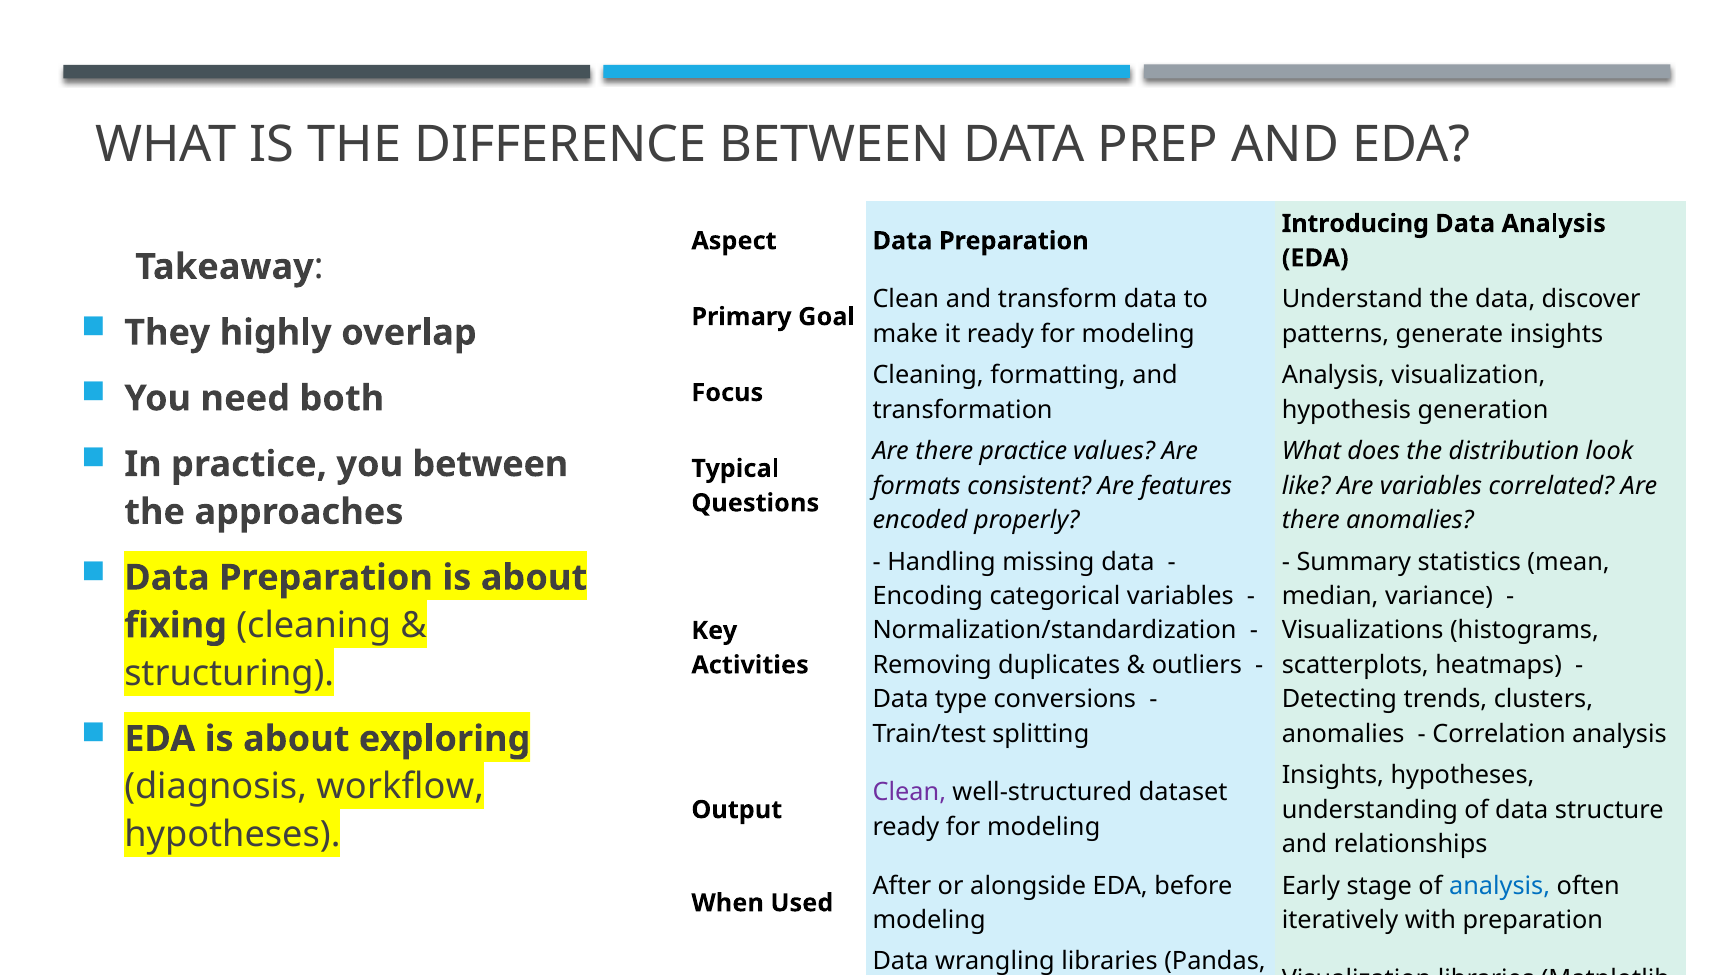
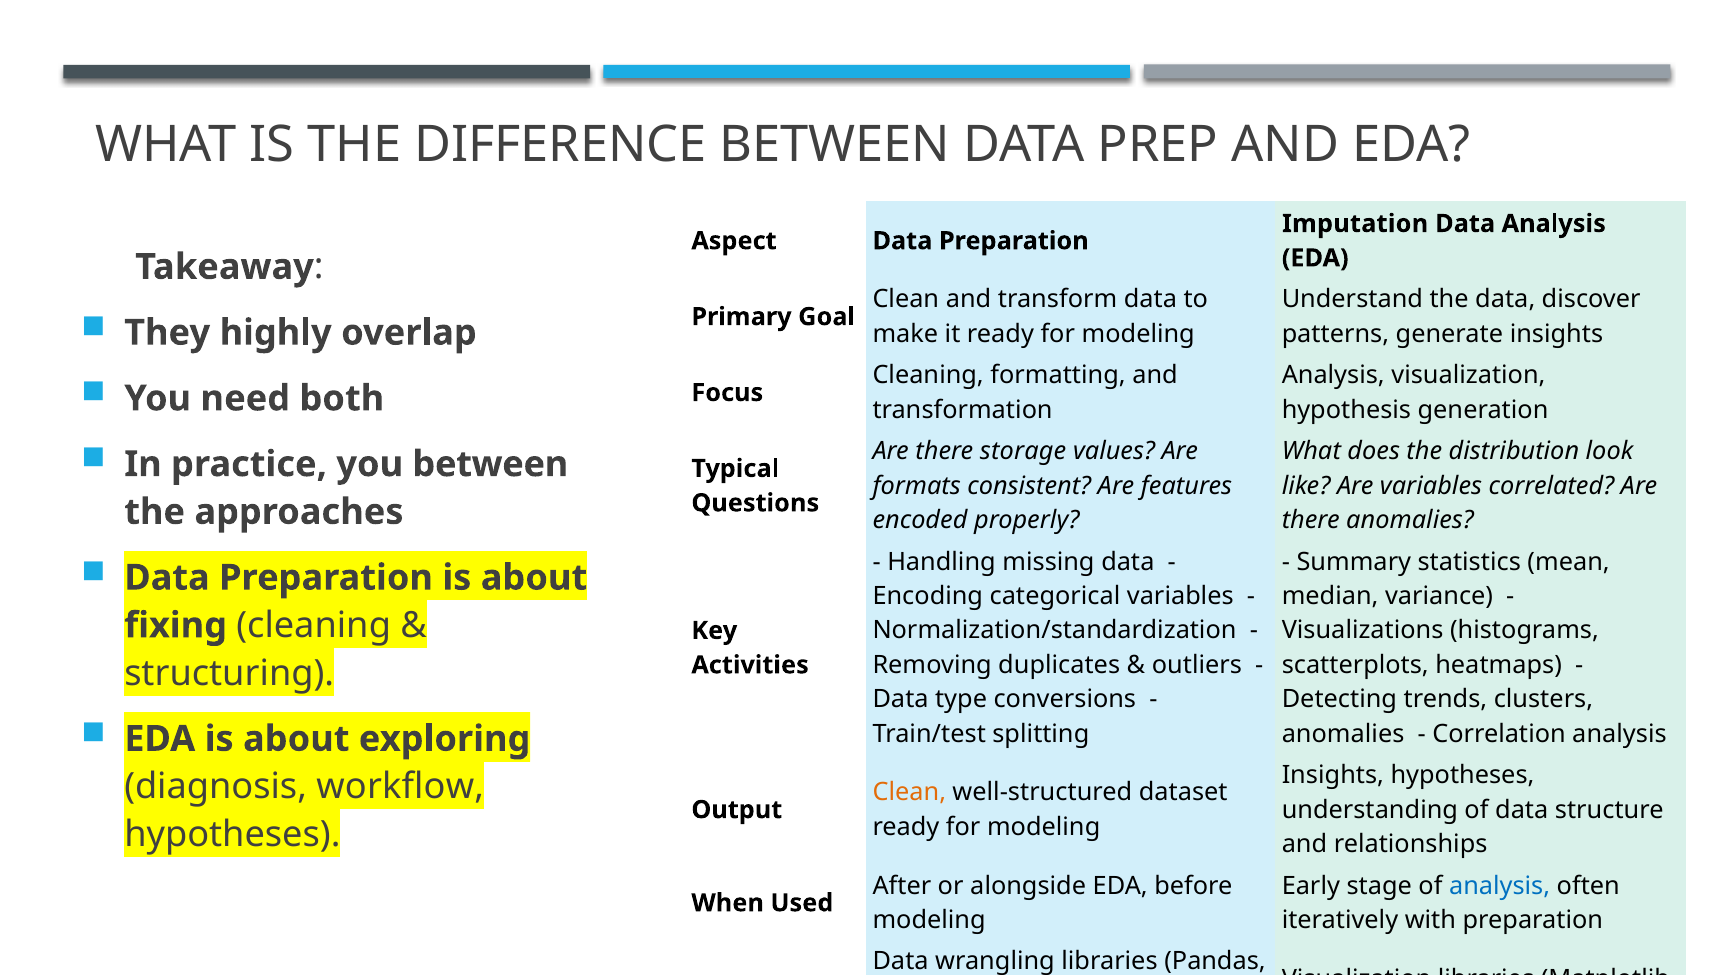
Introducing: Introducing -> Imputation (1355, 224)
there practice: practice -> storage (1023, 452)
Clean colour: purple -> orange (909, 793)
